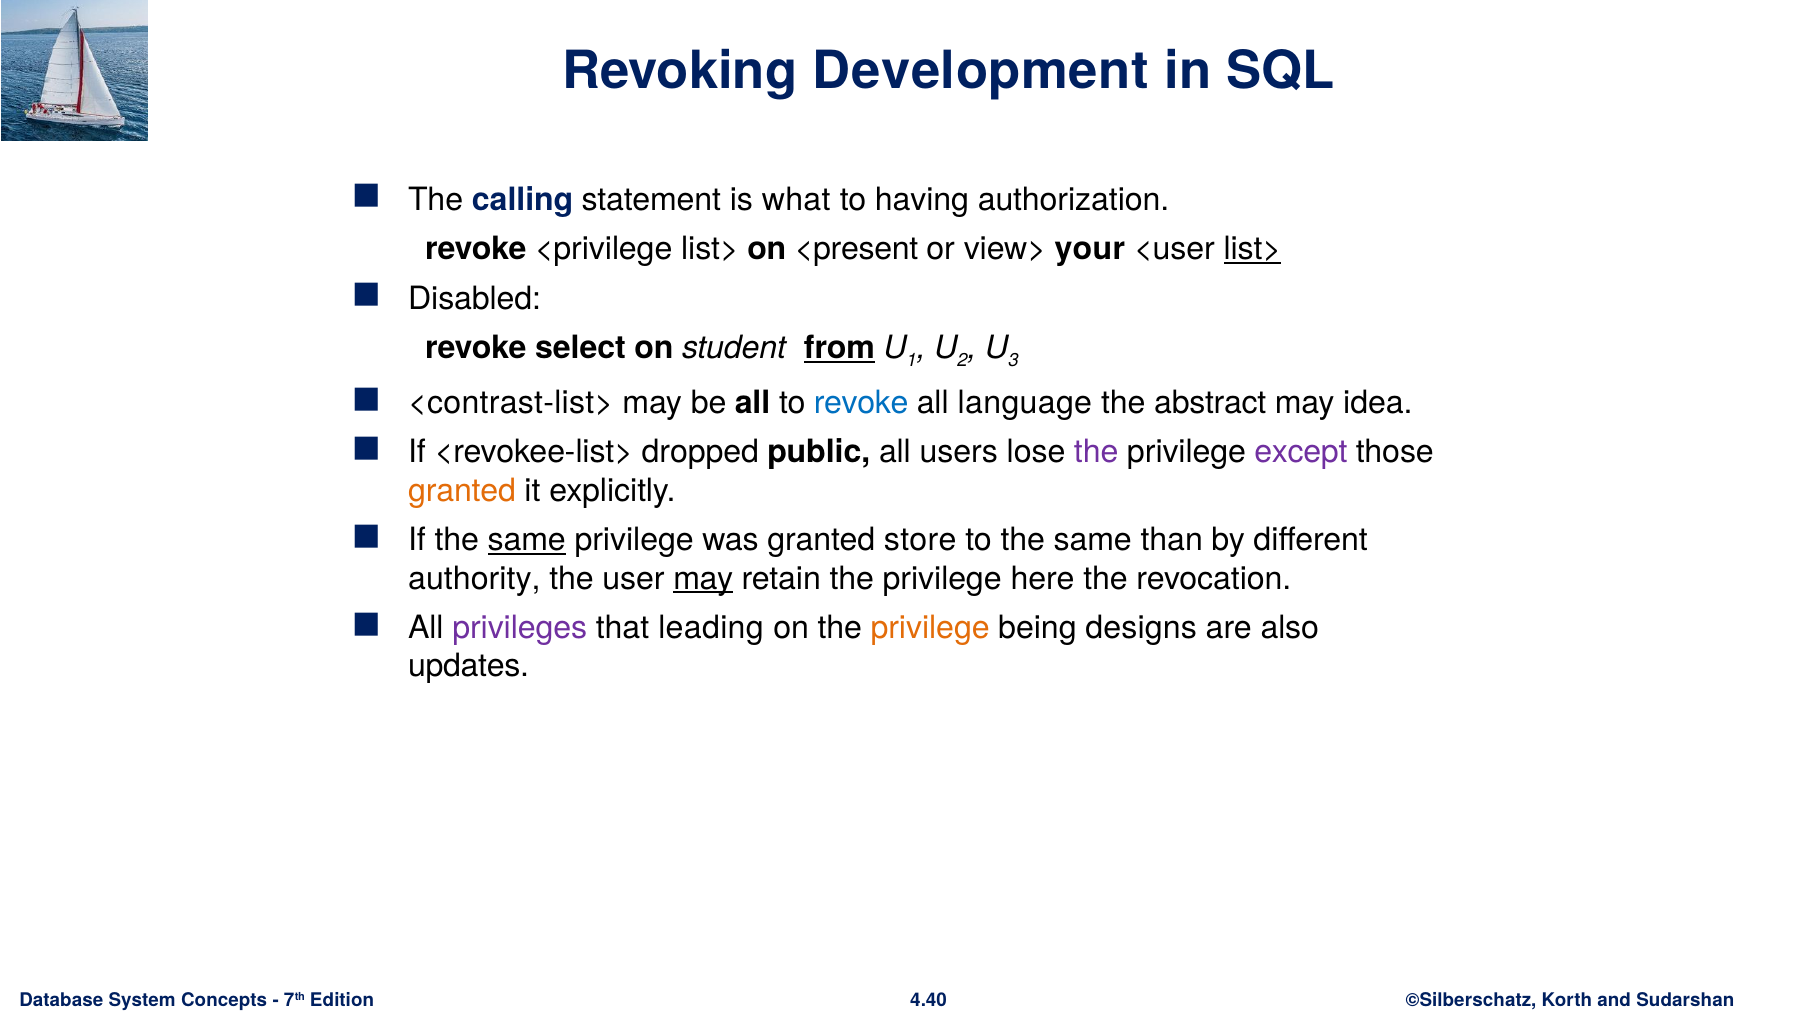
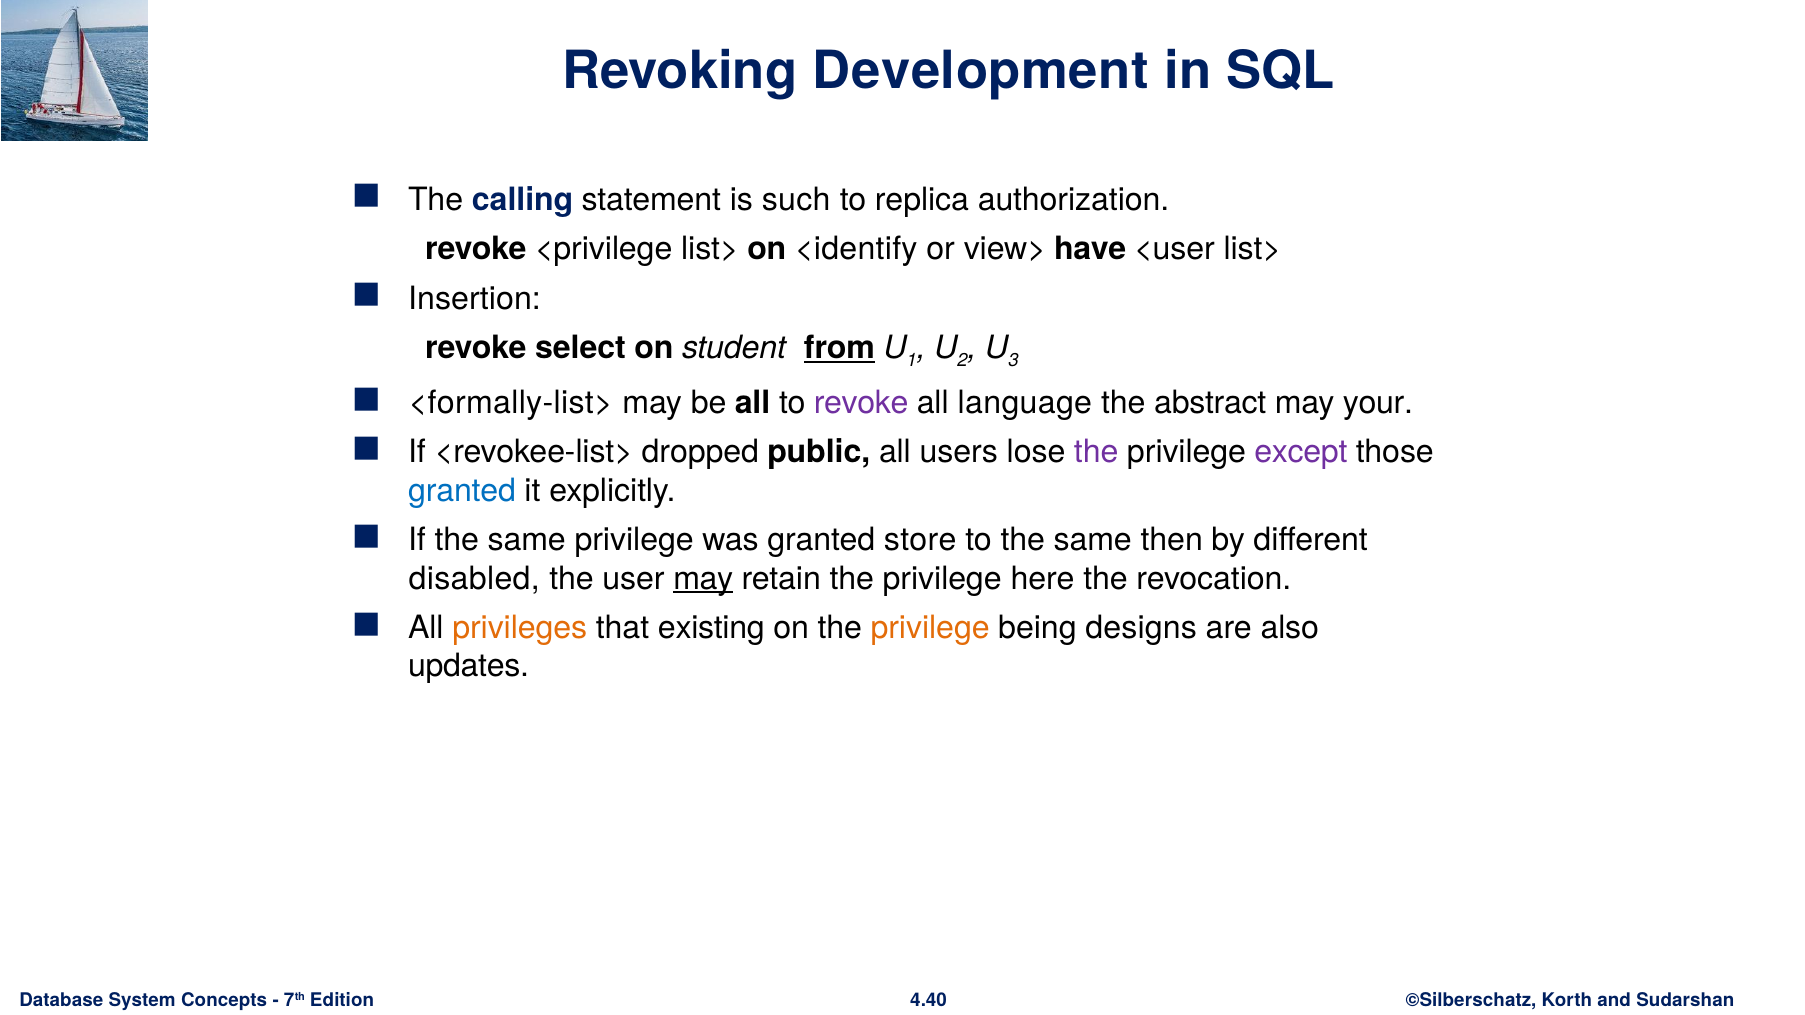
what: what -> such (796, 200)
having: having -> replica (922, 200)
<present: <present -> <identify (856, 249)
your: your -> have (1090, 249)
list> underline: present -> none (1252, 249)
Disabled: Disabled -> Insertion (475, 299)
<contrast-list>: <contrast-list> -> <formally-list> (511, 403)
revoke colour: blue -> purple (861, 403)
idea: idea -> your (1378, 403)
granted colour: orange -> blue (462, 491)
same underline: present -> none (527, 540)
than: than -> then (1172, 540)
authority: authority -> disabled (474, 579)
privileges colour: purple -> orange (520, 628)
leading: leading -> existing (711, 628)
